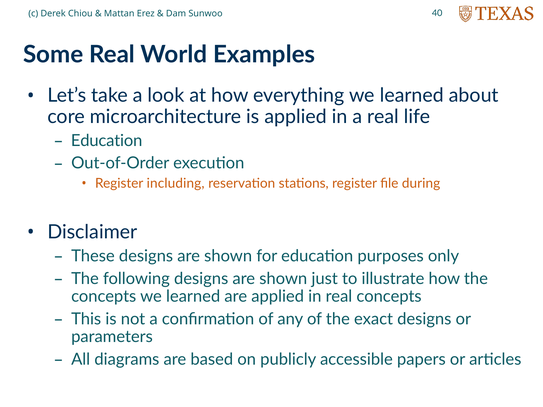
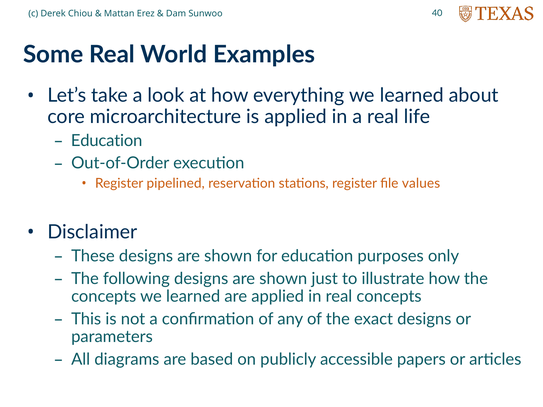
including: including -> pipelined (176, 183)
during: during -> values (421, 183)
